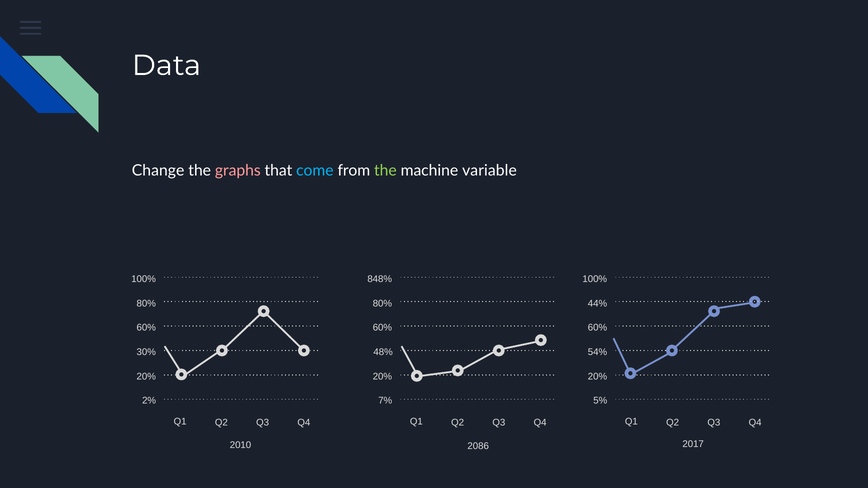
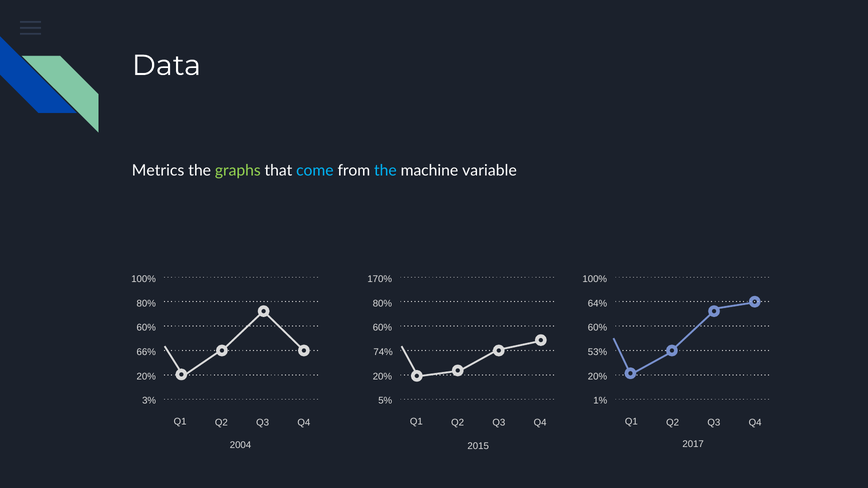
Change: Change -> Metrics (158, 171)
graphs colour: pink -> light green (238, 171)
the colour: light green -> light blue (385, 171)
848%: 848% -> 170% (380, 279)
44%: 44% -> 64% (597, 304)
30%: 30% -> 66% (146, 352)
48%: 48% -> 74% (383, 352)
54%: 54% -> 53% (597, 352)
2%: 2% -> 3% (149, 401)
7%: 7% -> 5% (385, 401)
5%: 5% -> 1% (600, 401)
2010: 2010 -> 2004 (240, 445)
2086: 2086 -> 2015 (478, 446)
